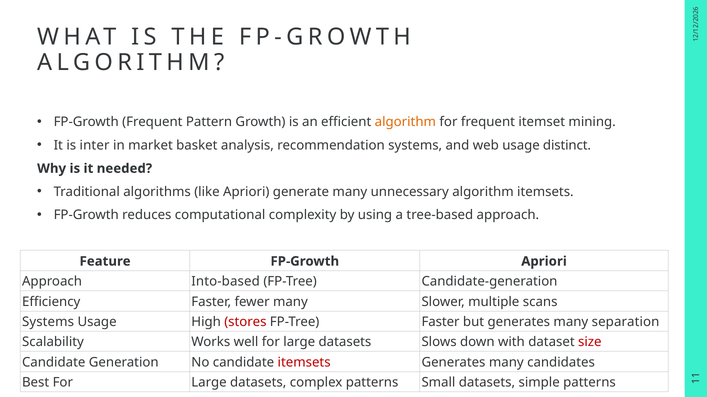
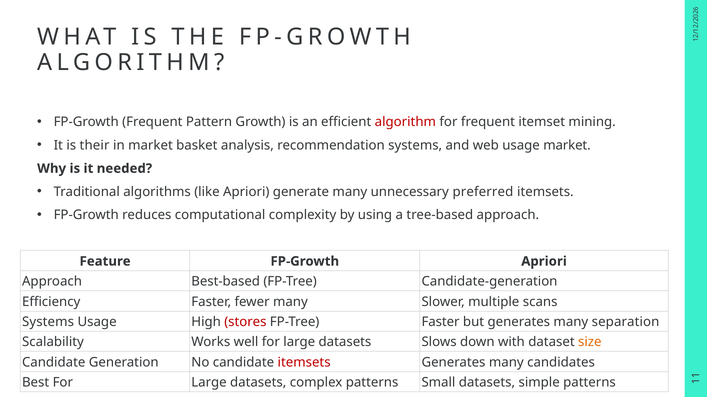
algorithm colour: orange -> red (405, 122)
inter: inter -> their (95, 145)
usage distinct: distinct -> market (567, 145)
unnecessary algorithm: algorithm -> preferred (483, 192)
Into-based: Into-based -> Best-based (226, 282)
size colour: red -> orange (590, 343)
